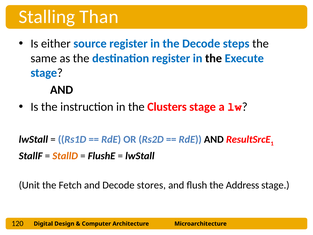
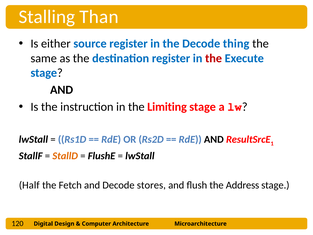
steps: steps -> thing (236, 44)
the colour: black -> red (214, 58)
Clusters: Clusters -> Limiting (167, 107)
Unit: Unit -> Half (29, 185)
